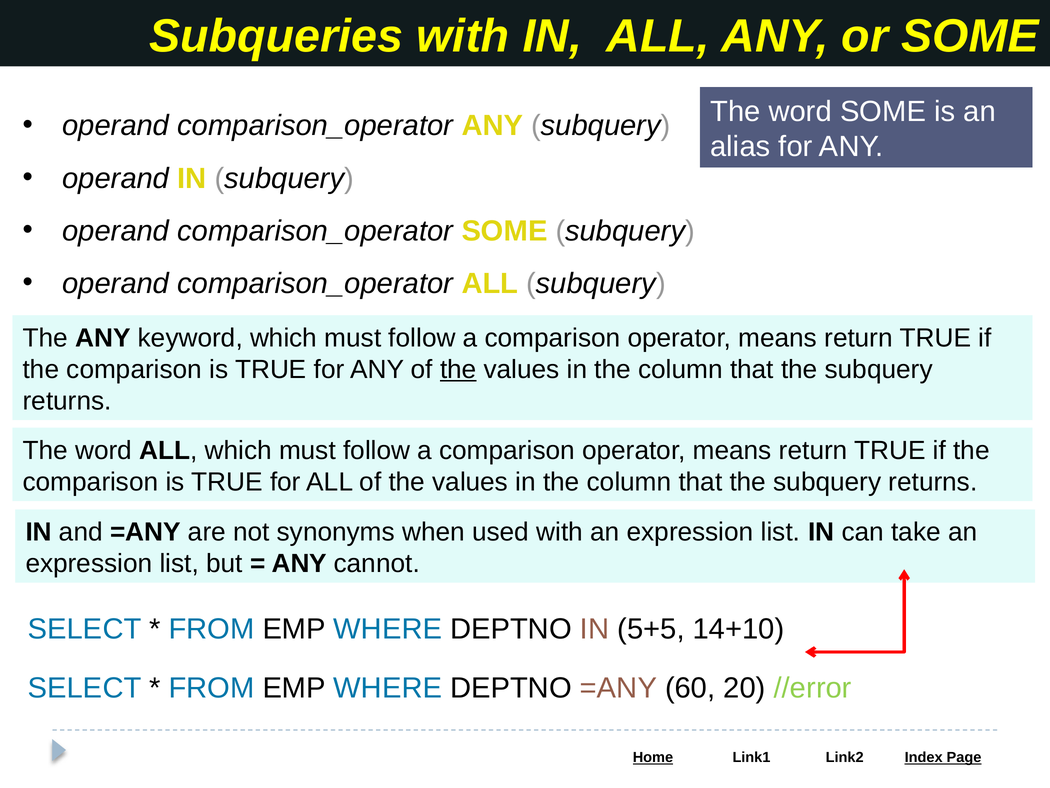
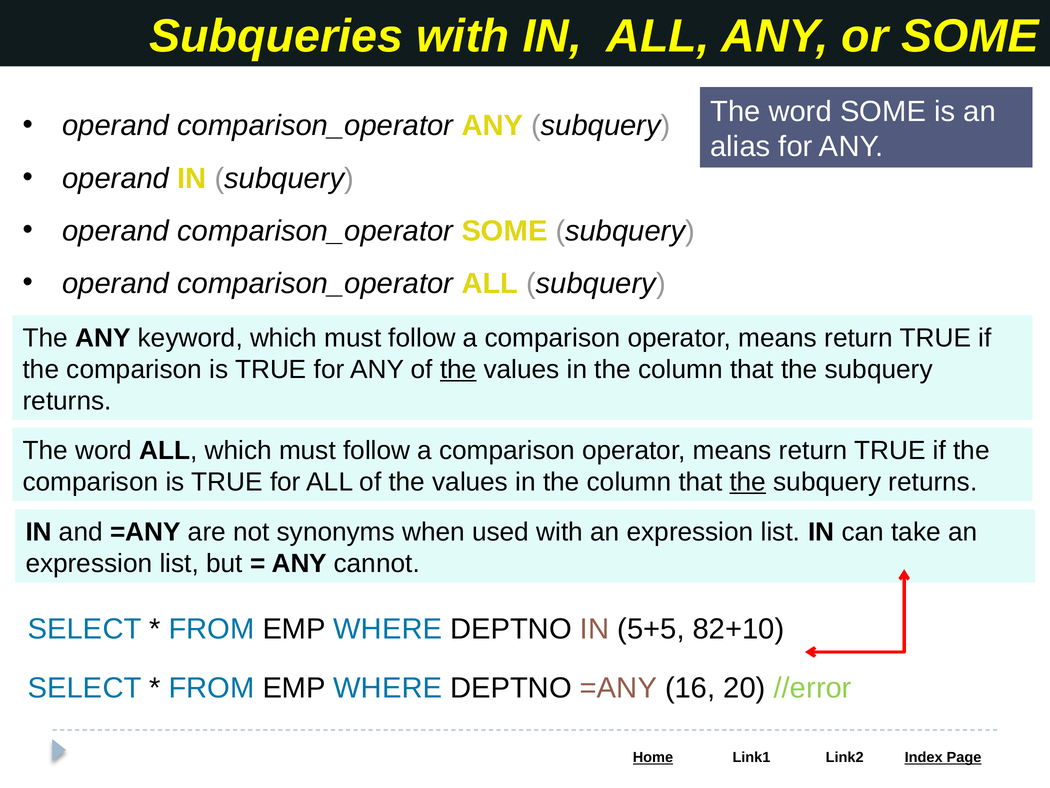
the underline: none -> present (748, 482)
14+10: 14+10 -> 82+10 (739, 628)
60: 60 -> 16 (690, 688)
